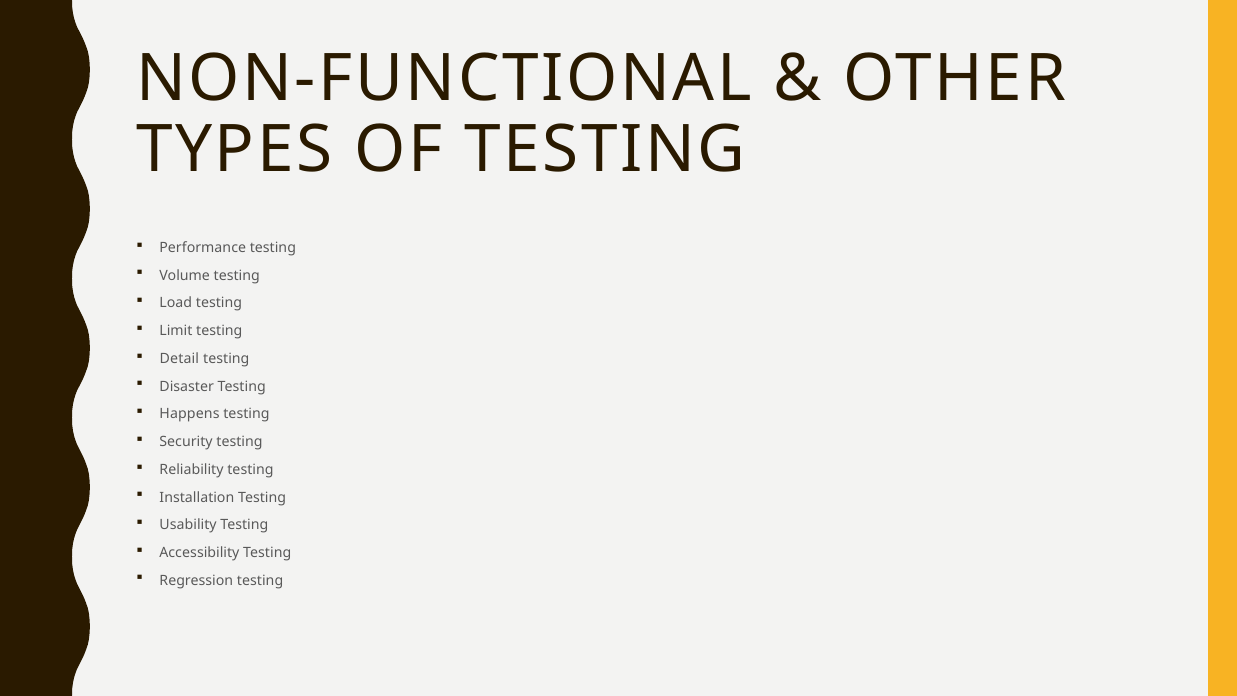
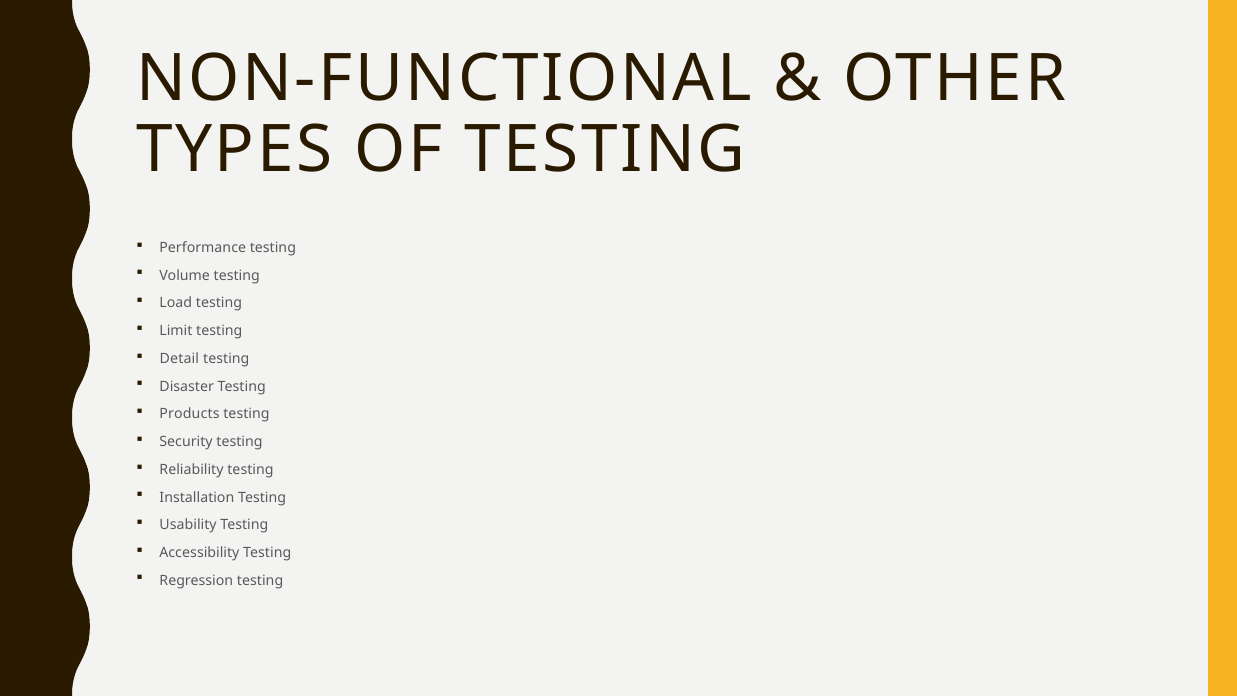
Happens: Happens -> Products (190, 414)
